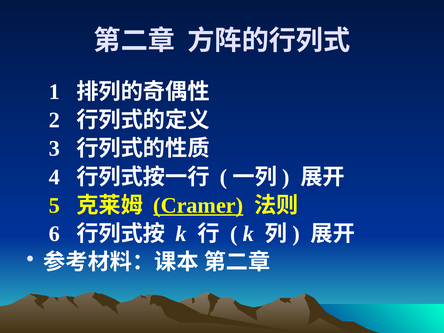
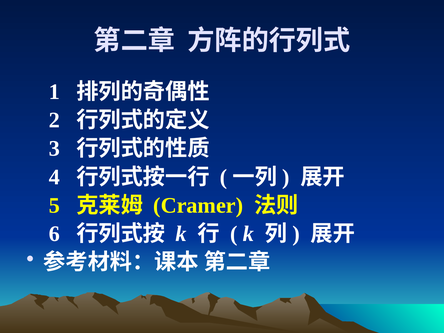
Cramer underline: present -> none (198, 205)
